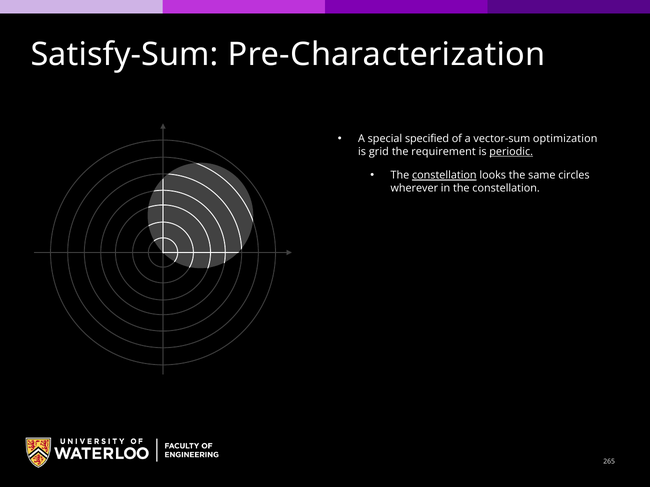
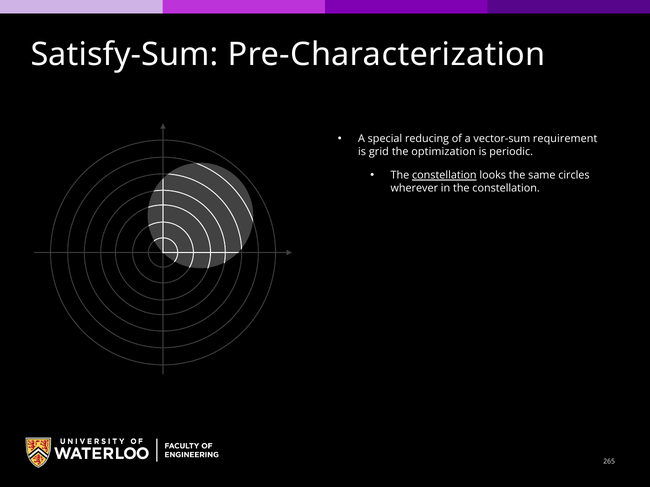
specified: specified -> reducing (427, 139)
optimization: optimization -> requirement (565, 139)
requirement: requirement -> optimization (444, 152)
periodic underline: present -> none (511, 152)
